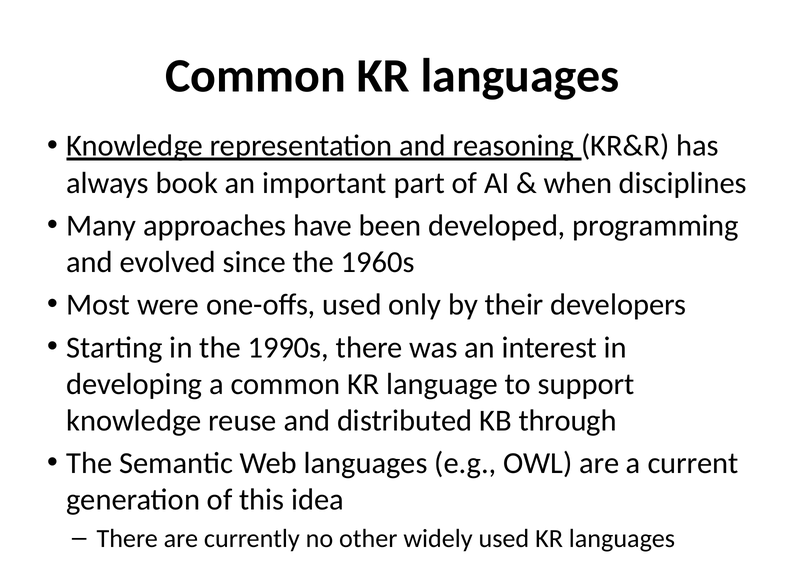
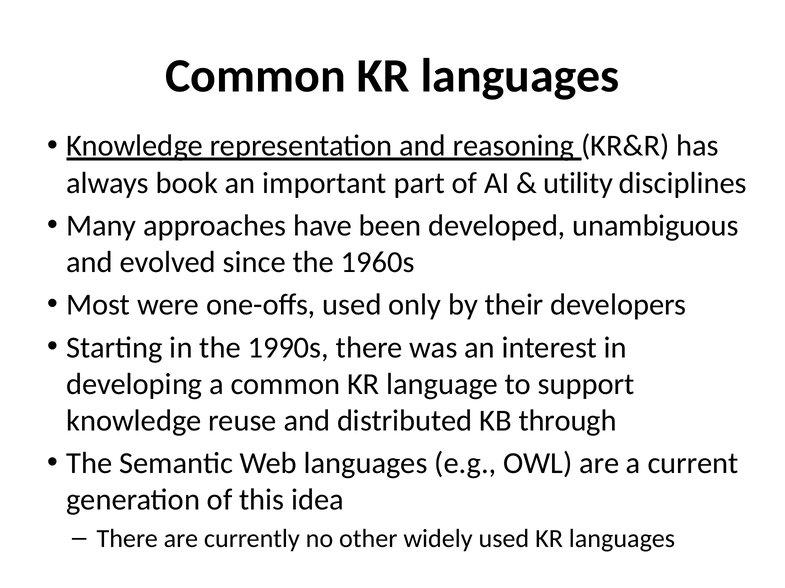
when: when -> utility (578, 183)
programming: programming -> unambiguous (655, 226)
